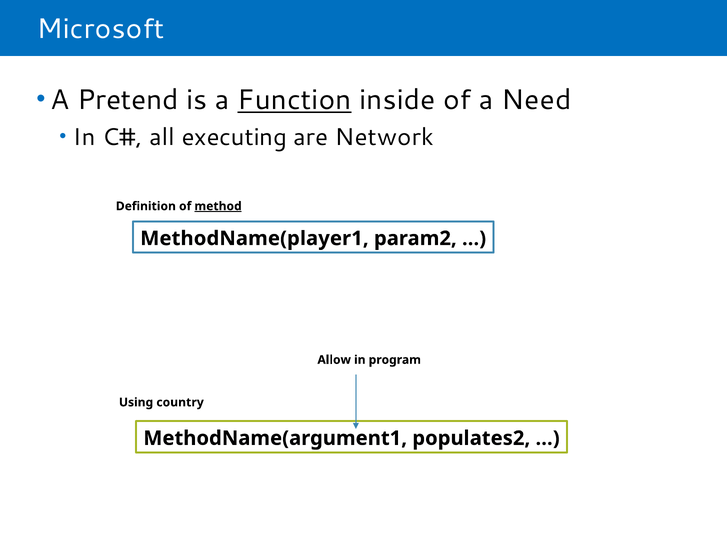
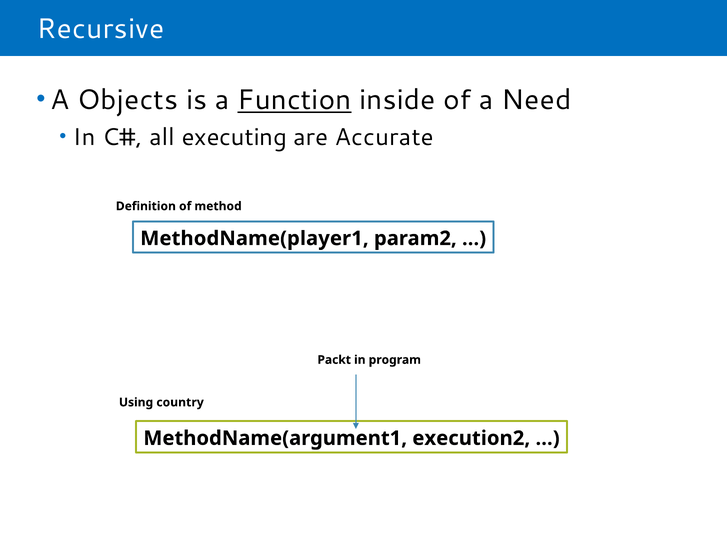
Microsoft: Microsoft -> Recursive (101, 29)
Pretend: Pretend -> Objects (128, 100)
Network: Network -> Accurate (384, 137)
method underline: present -> none (218, 206)
Allow: Allow -> Packt (334, 360)
populates2: populates2 -> execution2 (471, 438)
